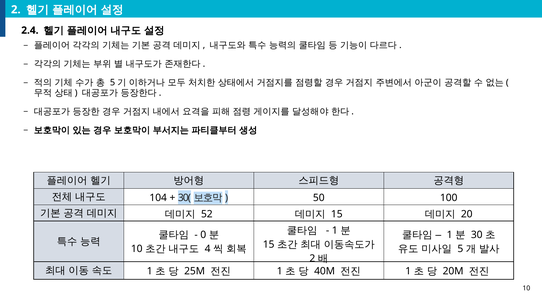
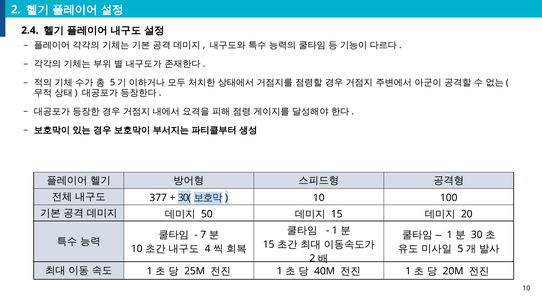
104: 104 -> 377 (158, 198)
50: 50 -> 10 (319, 198)
52: 52 -> 50 (207, 214)
0: 0 -> 7 (203, 235)
